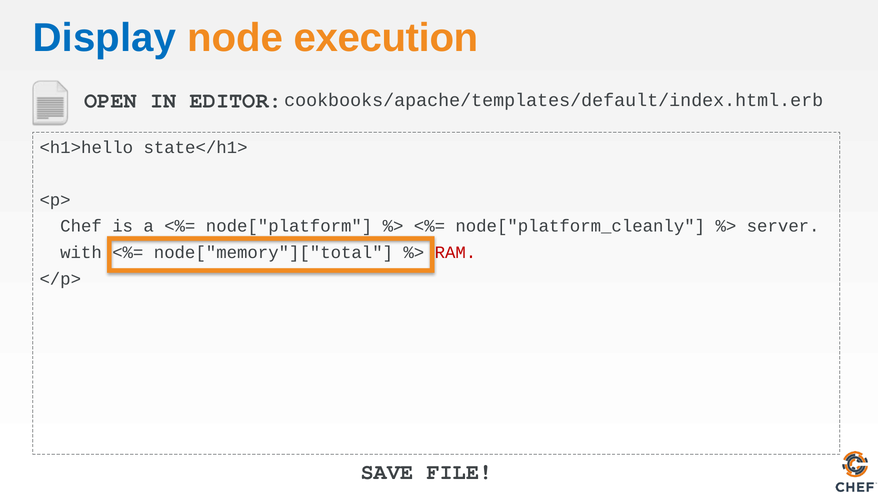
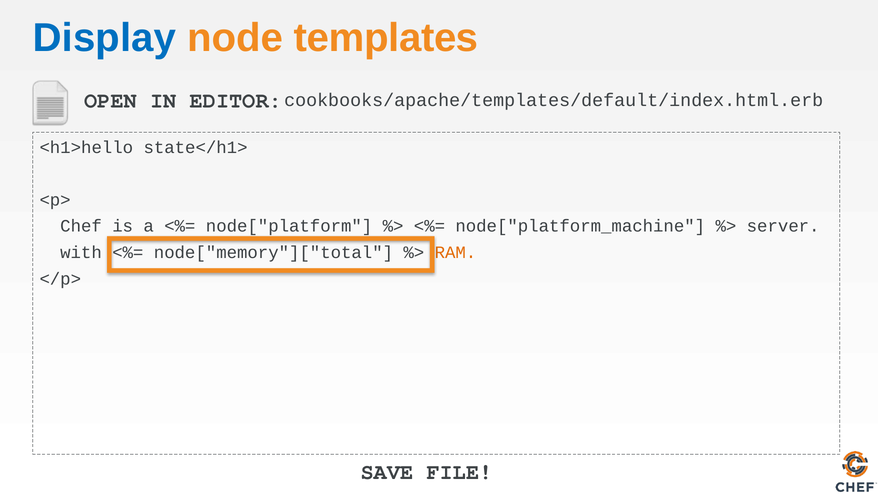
execution: execution -> templates (386, 38)
node["platform_cleanly: node["platform_cleanly -> node["platform_machine (580, 226)
RAM colour: red -> orange (455, 253)
